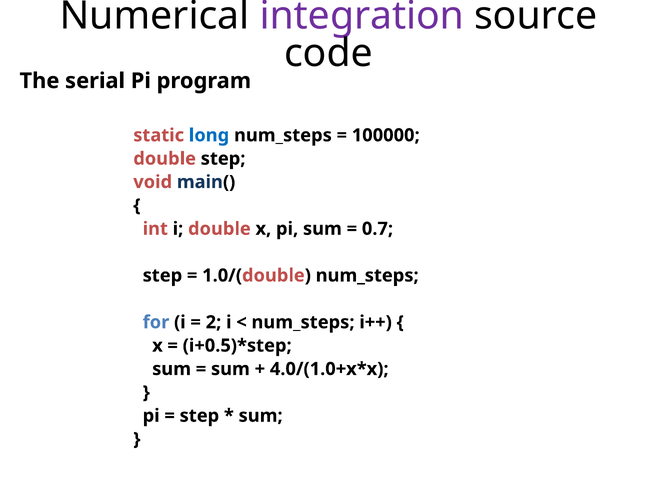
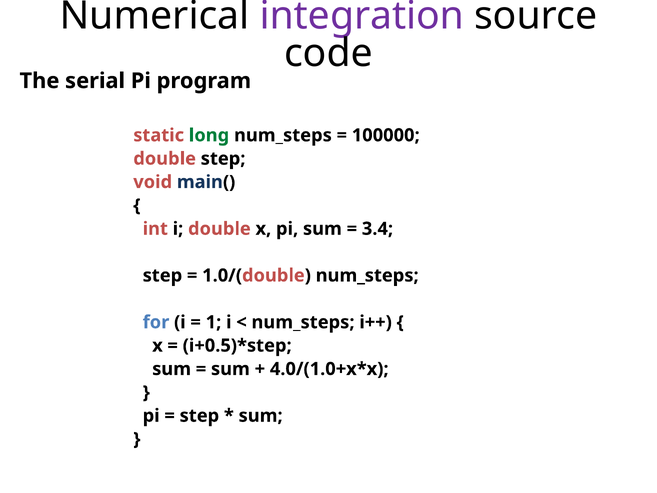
long colour: blue -> green (209, 135)
0.7: 0.7 -> 3.4 (377, 229)
2: 2 -> 1 (213, 322)
